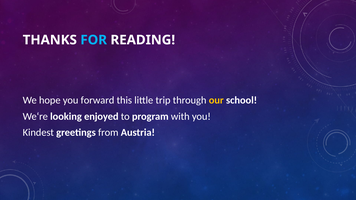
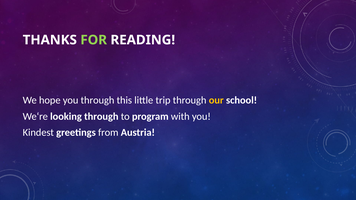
FOR colour: light blue -> light green (94, 40)
you forward: forward -> through (98, 100)
looking enjoyed: enjoyed -> through (101, 117)
